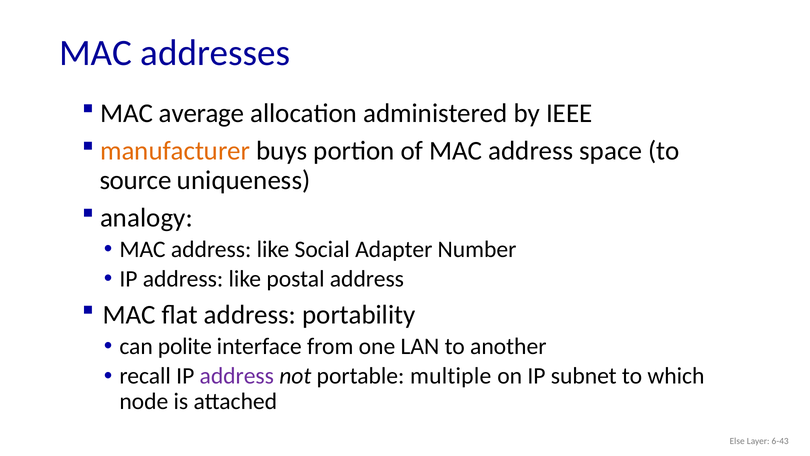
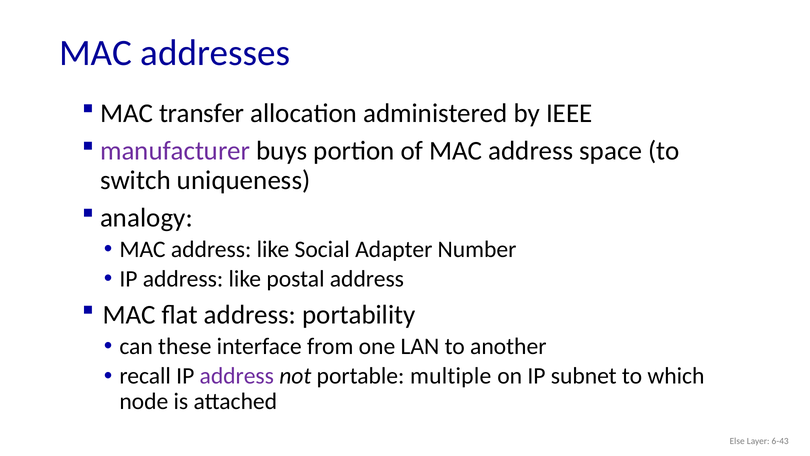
average: average -> transfer (202, 113)
manufacturer colour: orange -> purple (175, 151)
source: source -> switch (135, 180)
polite: polite -> these (185, 346)
